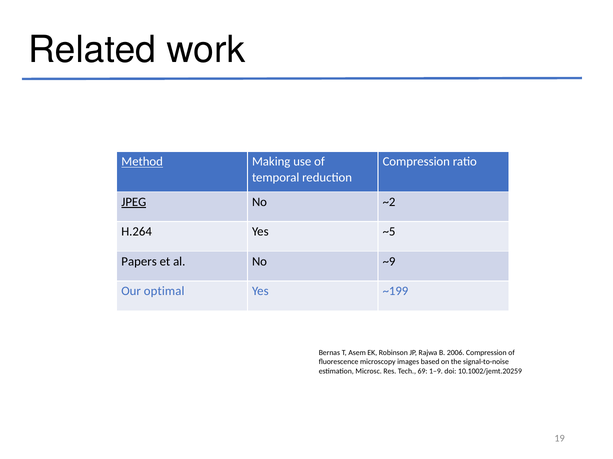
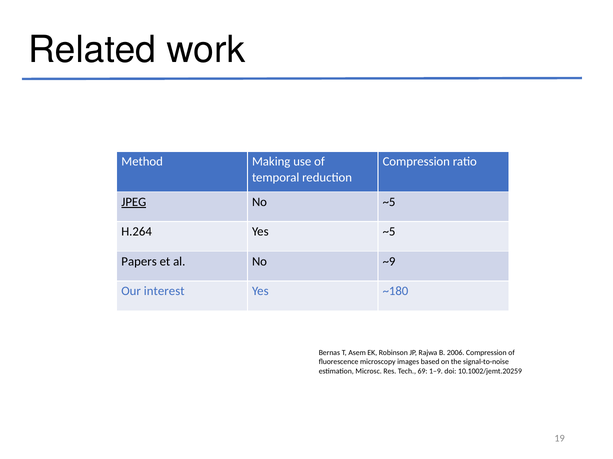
Method underline: present -> none (142, 162)
No ~2: ~2 -> ~5 (389, 202)
optimal: optimal -> interest (164, 292)
~199: ~199 -> ~180 (395, 292)
